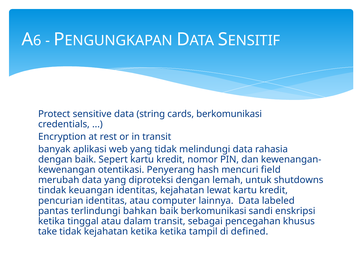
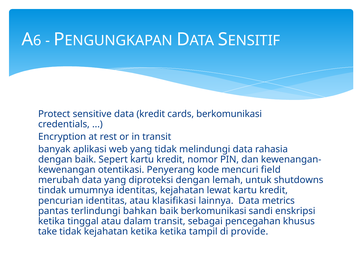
data string: string -> kredit (151, 114)
hash: hash -> kode (208, 170)
keuangan: keuangan -> umumnya (91, 191)
computer: computer -> klasifikasi (174, 201)
labeled: labeled -> metrics (278, 201)
defined: defined -> provide (249, 232)
